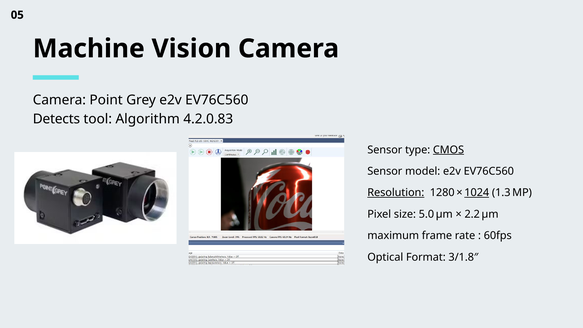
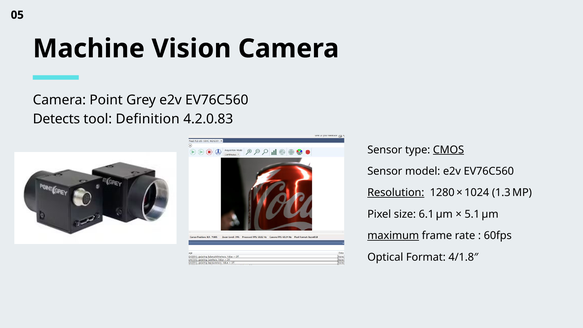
Algorithm: Algorithm -> Definition (148, 119)
1024 underline: present -> none (477, 193)
5.0: 5.0 -> 6.1 (426, 214)
2.2: 2.2 -> 5.1 (472, 214)
maximum underline: none -> present (393, 236)
3/1.8″: 3/1.8″ -> 4/1.8″ (463, 257)
